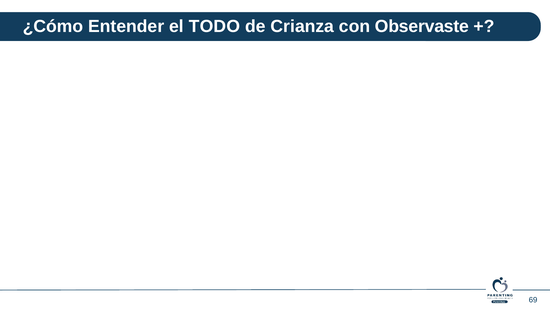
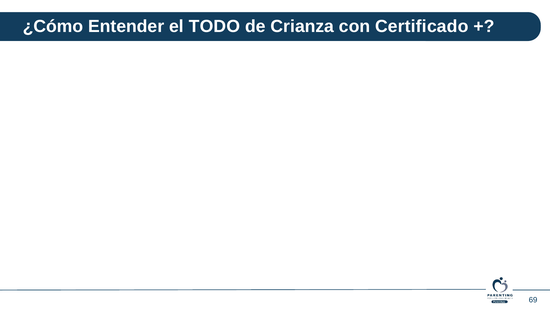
Observaste: Observaste -> Certificado (422, 26)
